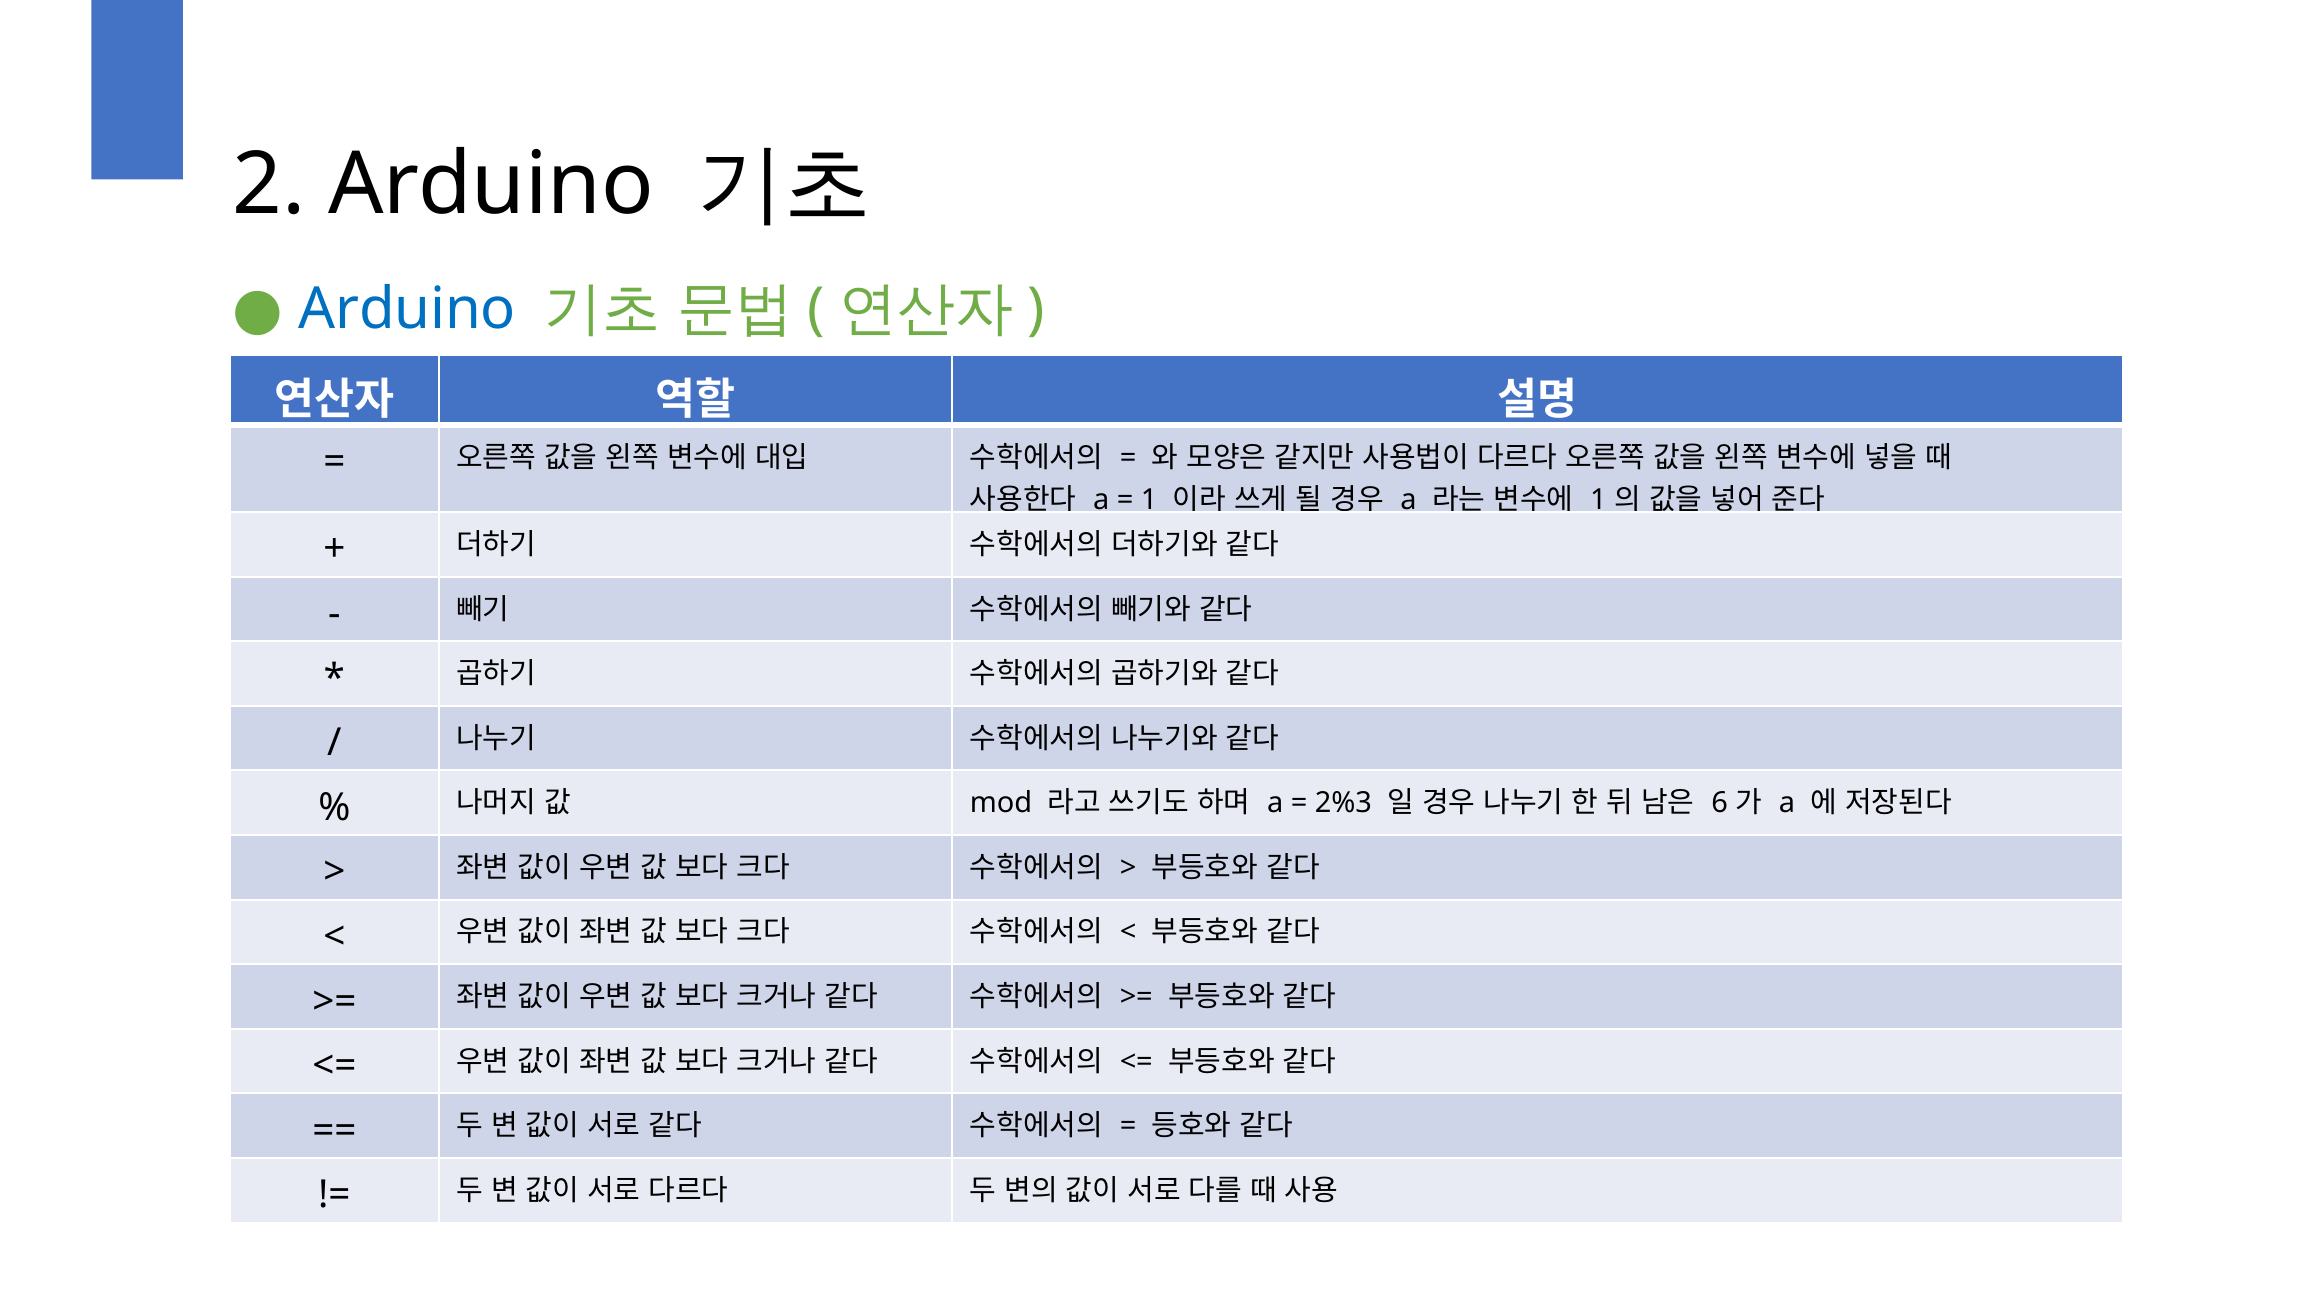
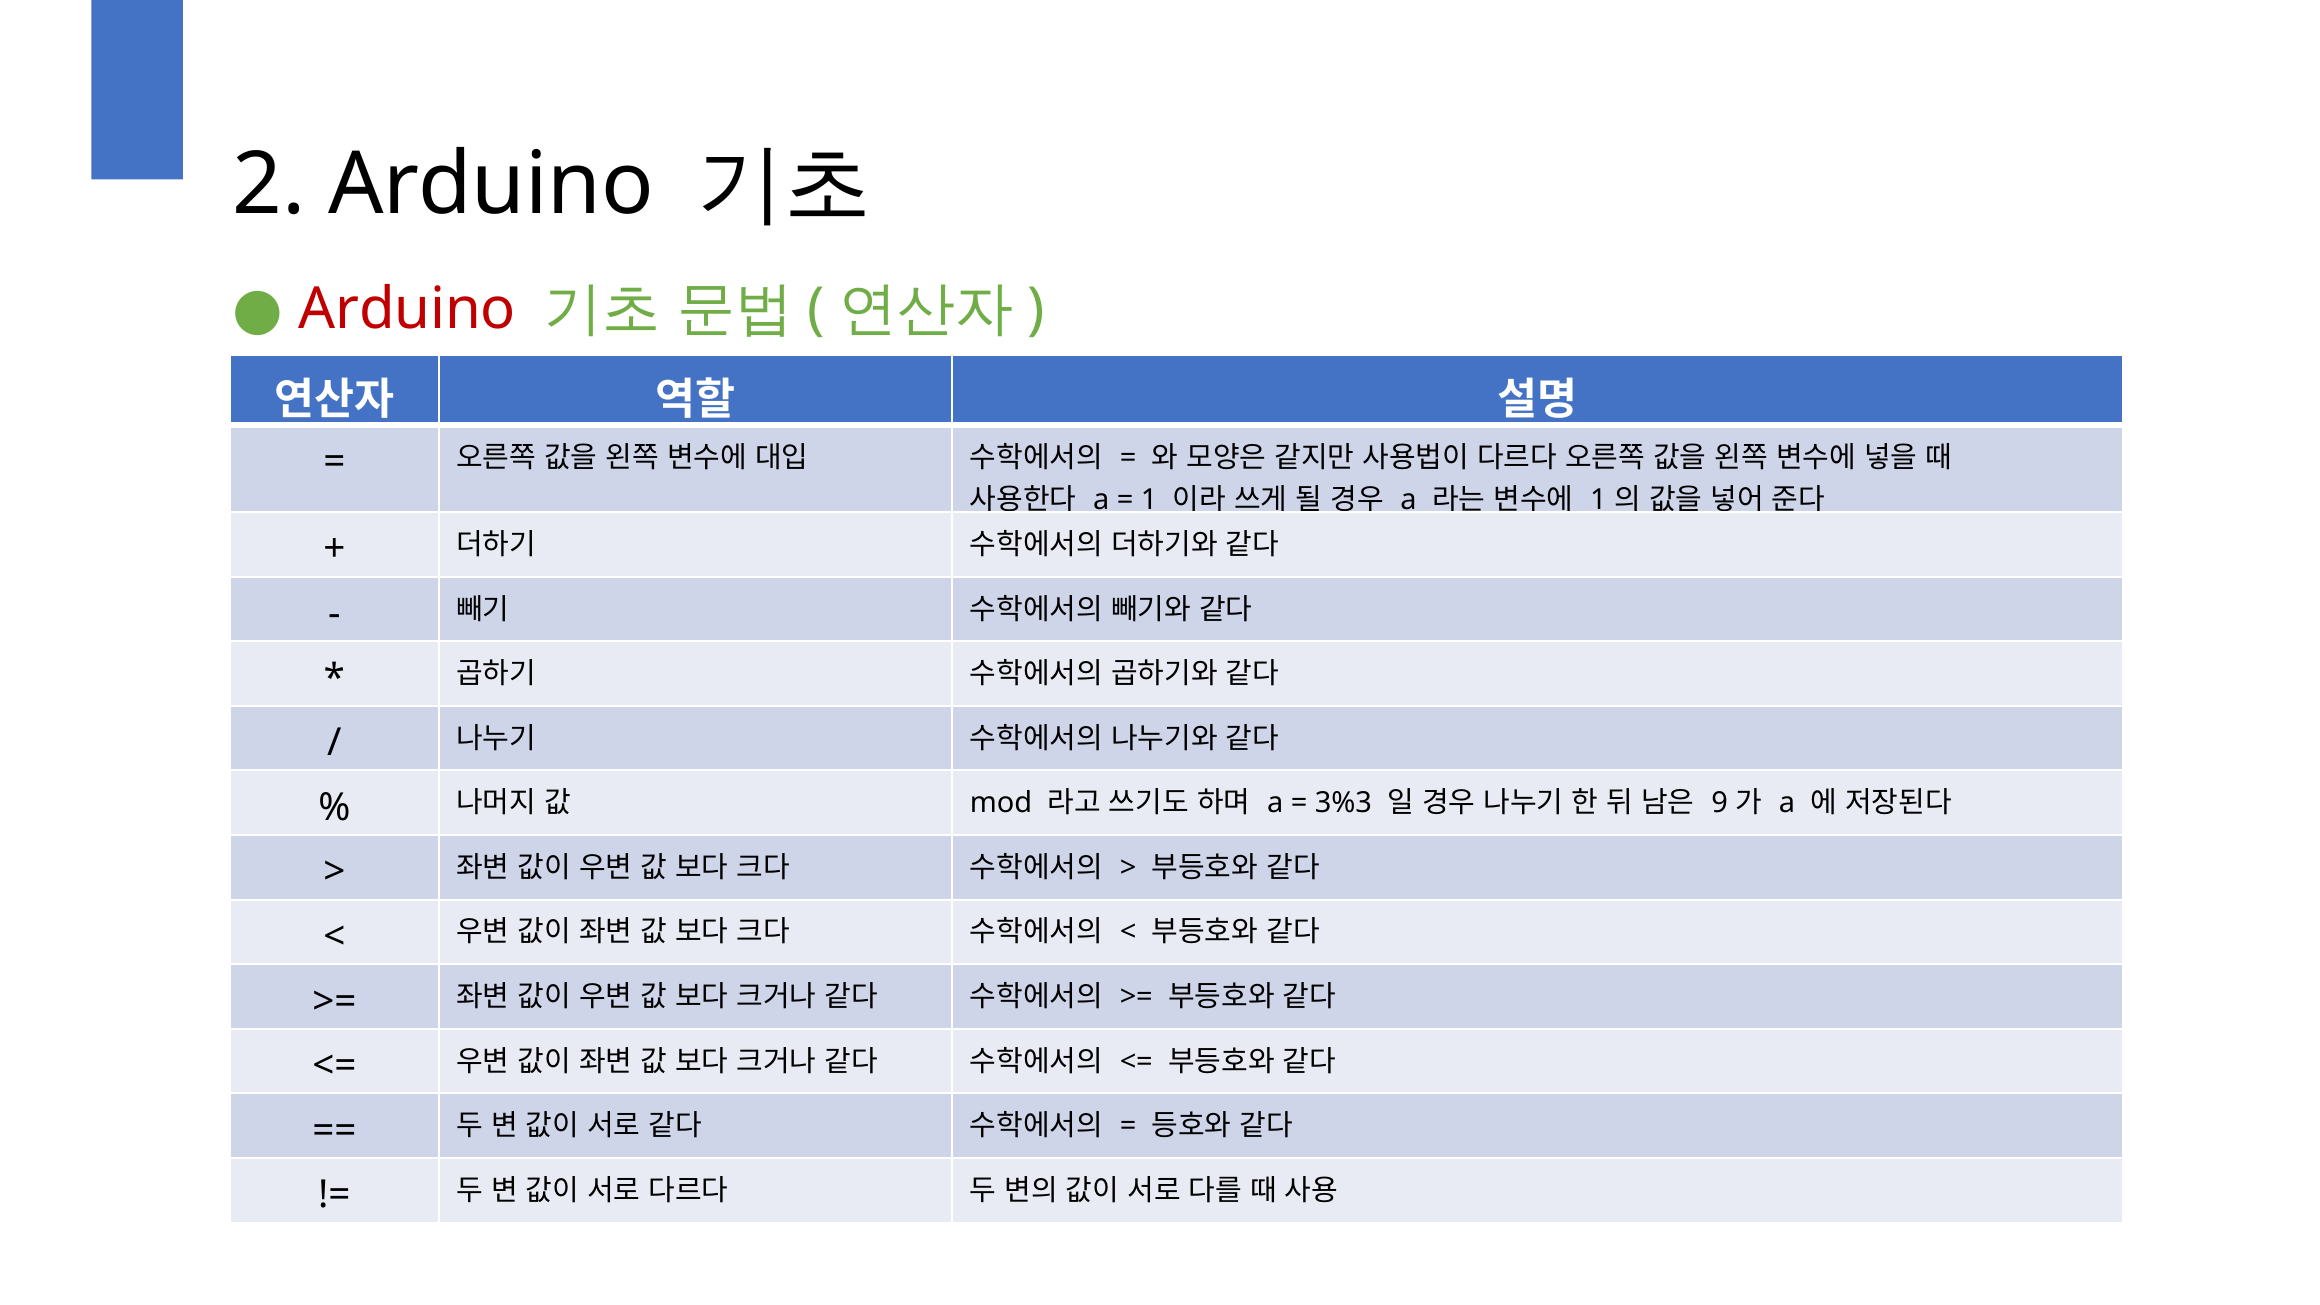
Arduino colour: blue -> red (407, 309)
2%3: 2%3 -> 3%3 (1343, 803)
6: 6 -> 9 (1720, 803)
